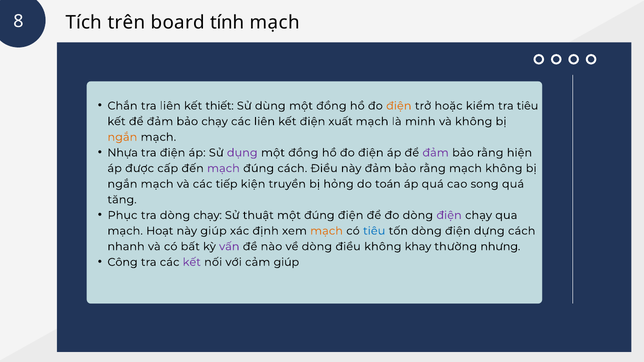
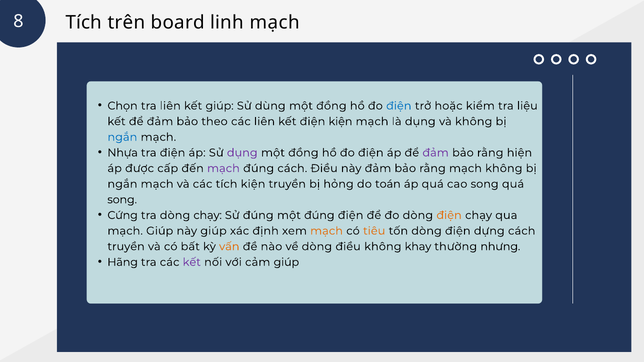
tính: tính -> linh (227, 23)
Chắn: Chắn -> Chọn (123, 106)
kết thiết: thiết -> giúp (220, 106)
điện colour: orange -> blue (399, 106)
tra tiêu: tiêu -> liệu (527, 106)
bảo chạy: chạy -> theo (215, 122)
điện xuất: xuất -> kiện (340, 122)
là minh: minh -> dụng (420, 122)
ngắn colour: orange -> blue (122, 137)
các tiếp: tiếp -> tích (227, 184)
tăng: tăng -> song (122, 200)
Phục: Phục -> Cứng (123, 215)
Sử thuật: thuật -> đúng (258, 215)
điện colour: purple -> orange (449, 215)
mạch Hoạt: Hoạt -> Giúp (160, 231)
tiêu colour: blue -> orange (374, 231)
nhanh: nhanh -> truyền (126, 247)
vấn colour: purple -> orange (229, 247)
Công: Công -> Hãng (123, 262)
